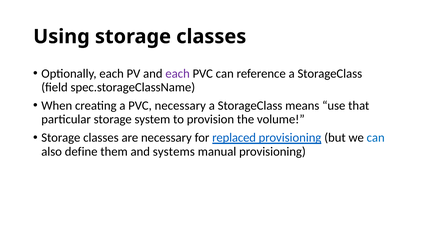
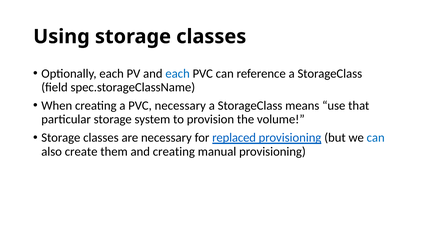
each colour: purple -> blue (178, 74)
define: define -> create (81, 151)
and systems: systems -> creating (174, 151)
